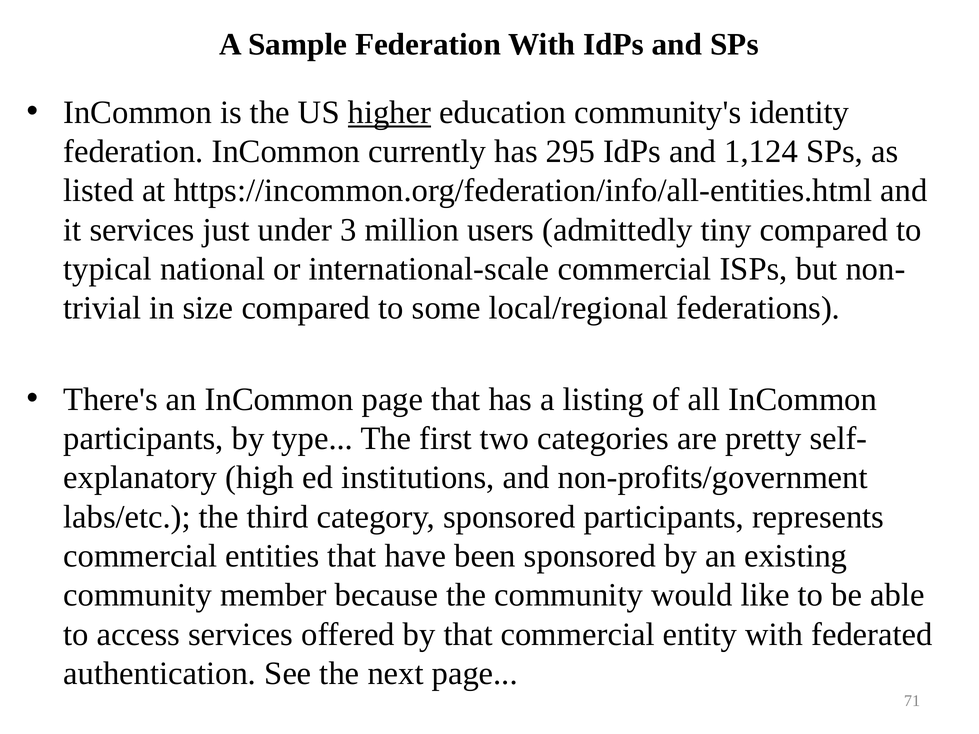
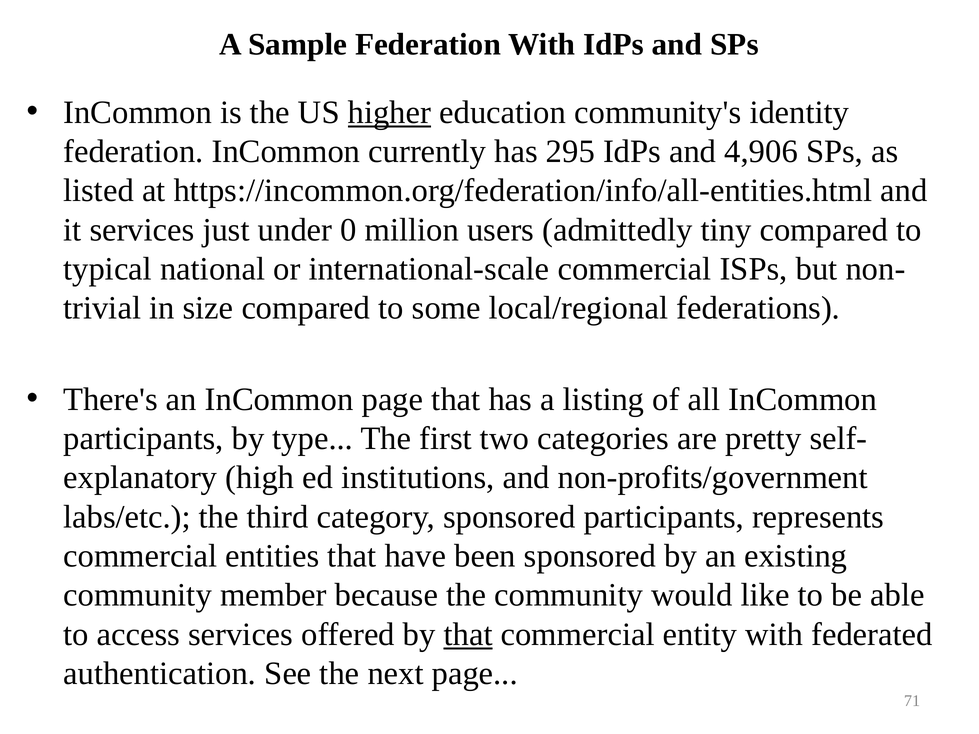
1,124: 1,124 -> 4,906 (761, 152)
3: 3 -> 0 (348, 230)
that underline: none -> present (468, 634)
